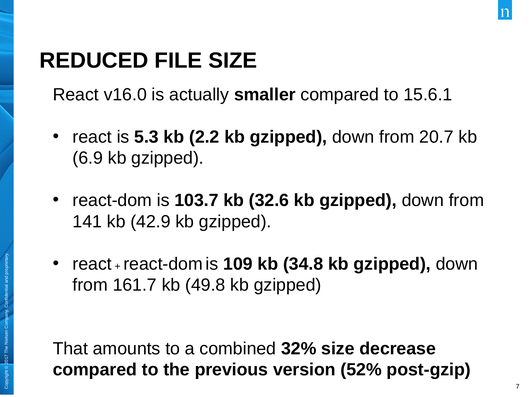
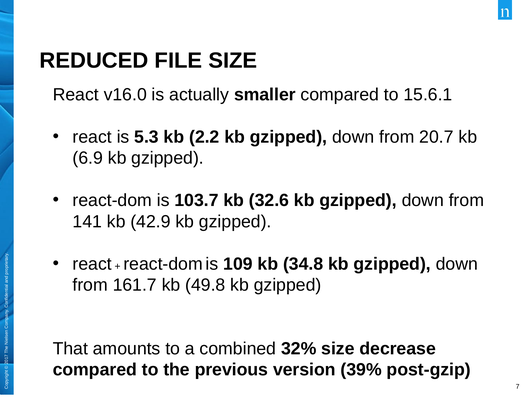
52%: 52% -> 39% (361, 370)
